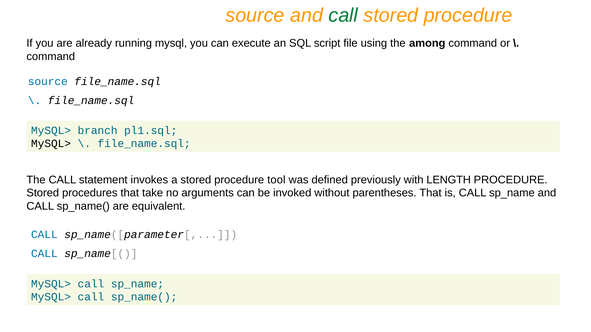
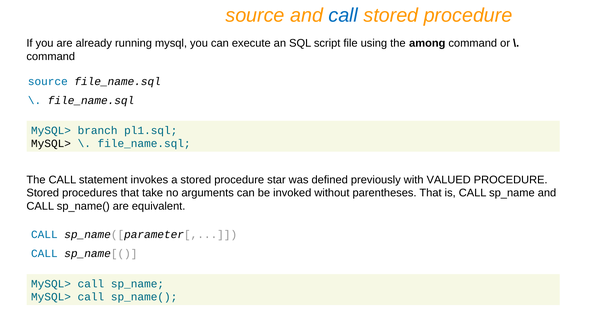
call colour: green -> blue (343, 15)
tool: tool -> star (276, 180)
LENGTH: LENGTH -> VALUED (449, 180)
